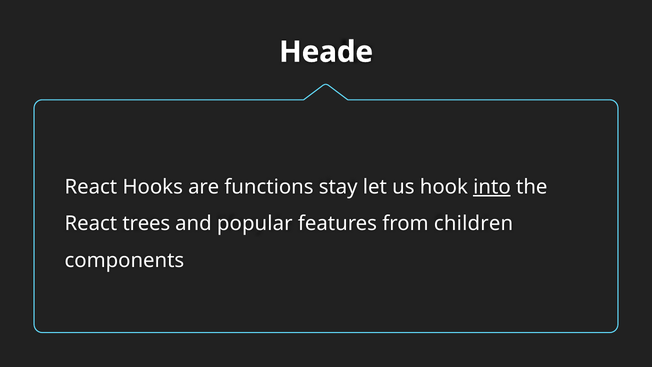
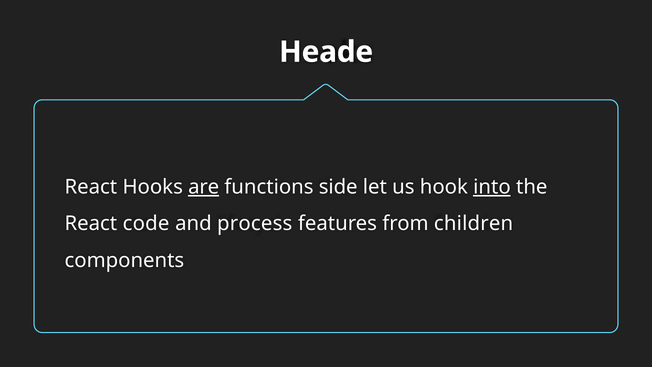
are underline: none -> present (204, 187)
stay: stay -> side (338, 187)
trees: trees -> code (146, 224)
popular: popular -> process (255, 224)
